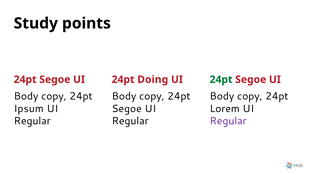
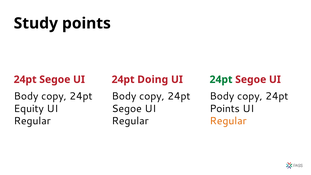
Ipsum: Ipsum -> Equity (29, 109)
Lorem: Lorem -> Points (225, 109)
Regular colour: purple -> orange (228, 121)
